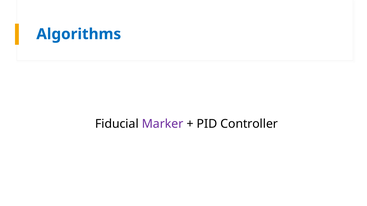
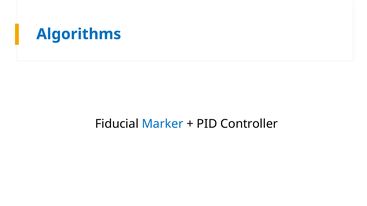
Marker colour: purple -> blue (163, 124)
